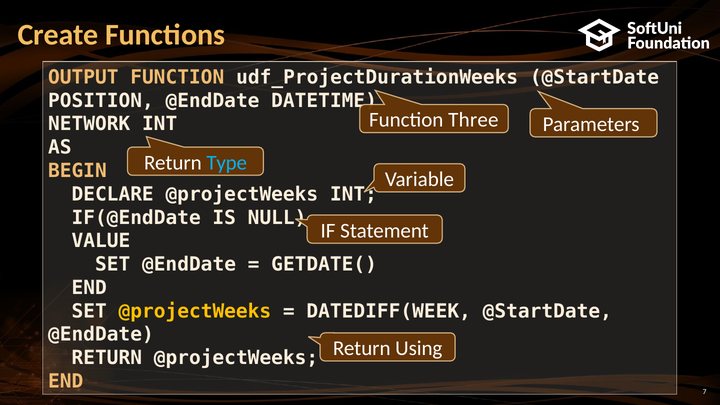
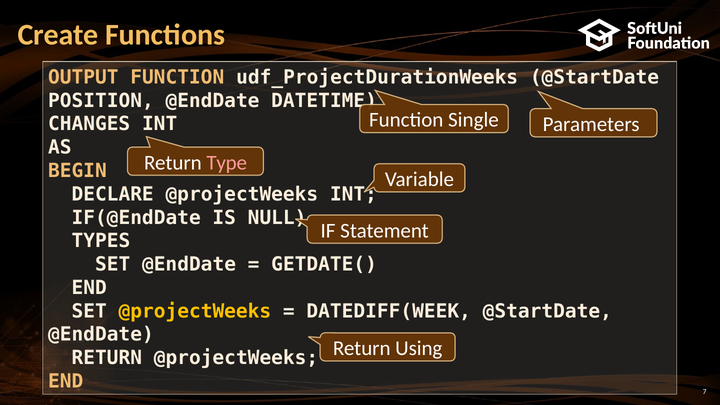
Three: Three -> Single (473, 120)
NETWORK: NETWORK -> CHANGES (89, 124)
Type colour: light blue -> pink (227, 163)
VALUE: VALUE -> TYPES (101, 241)
